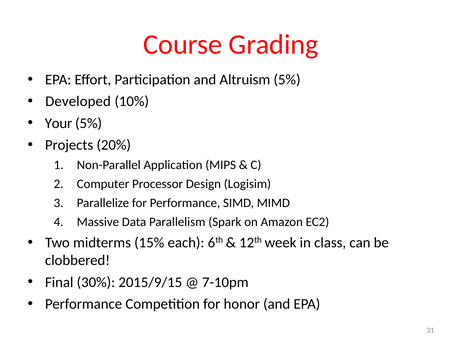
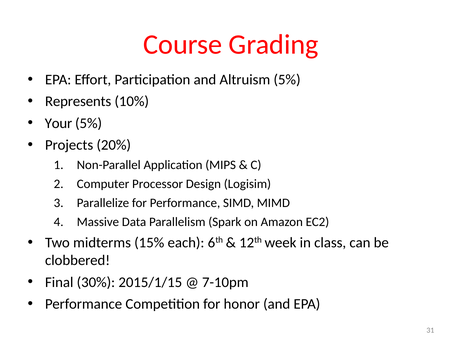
Developed: Developed -> Represents (78, 102)
2015/9/15: 2015/9/15 -> 2015/1/15 (150, 283)
